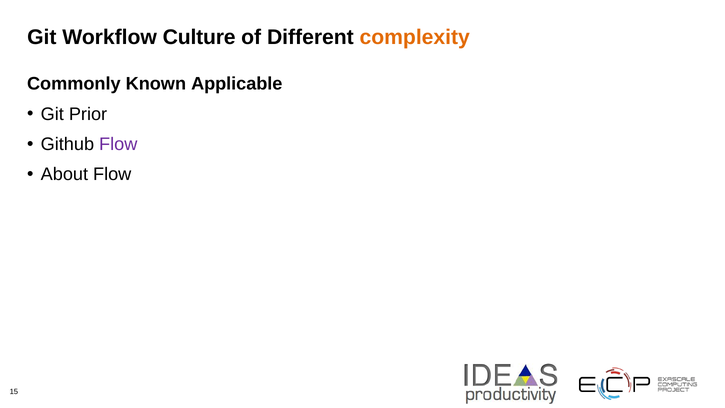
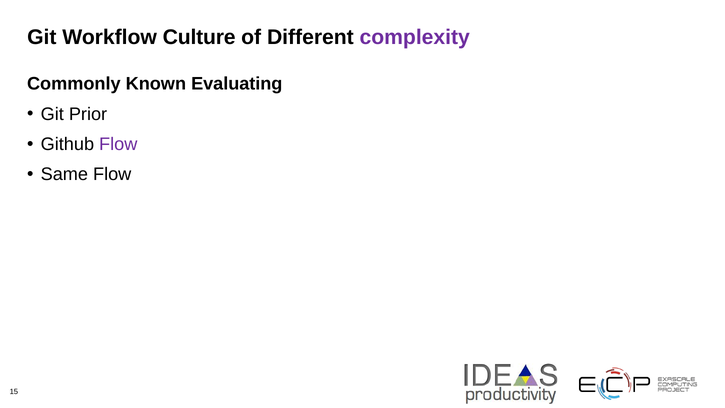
complexity colour: orange -> purple (415, 37)
Applicable: Applicable -> Evaluating (237, 84)
About: About -> Same (64, 174)
